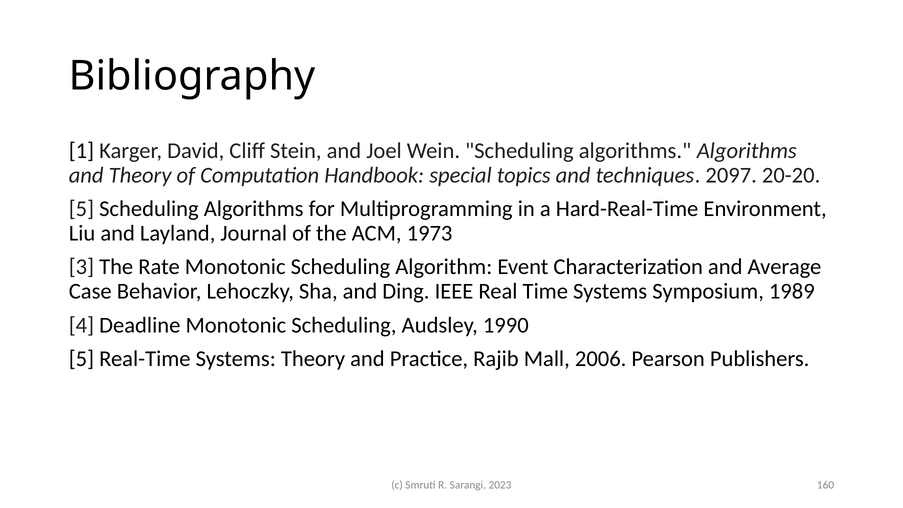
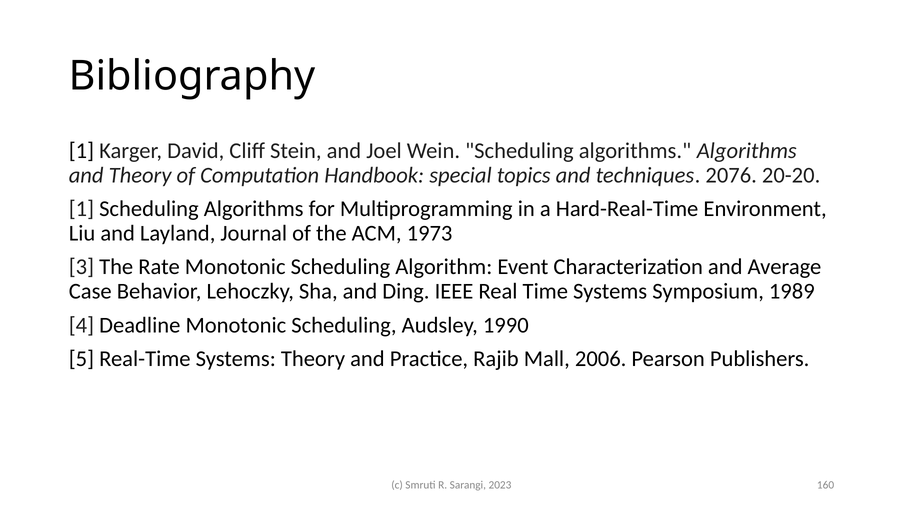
2097: 2097 -> 2076 (731, 175)
5: 5 -> 1 (81, 209)
